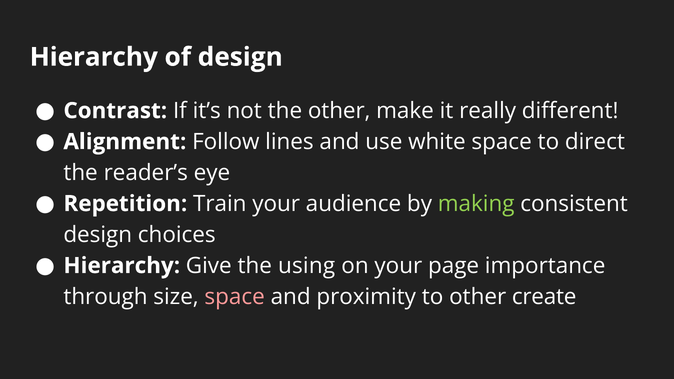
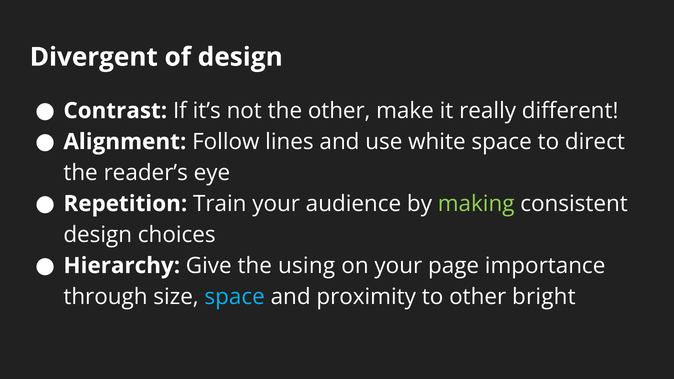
Hierarchy: Hierarchy -> Divergent (94, 57)
space colour: pink -> light blue (235, 297)
create: create -> bright (544, 297)
